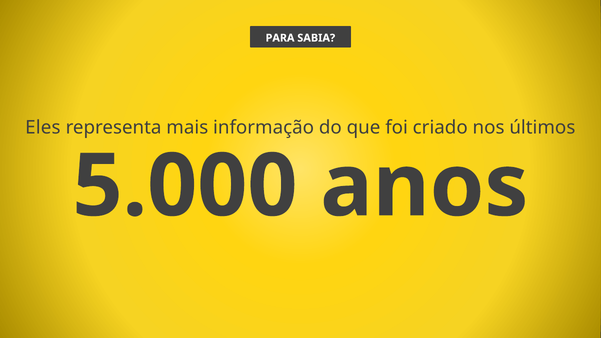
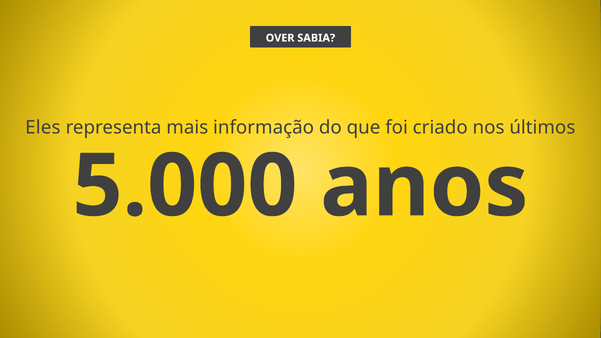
PARA: PARA -> OVER (280, 38)
